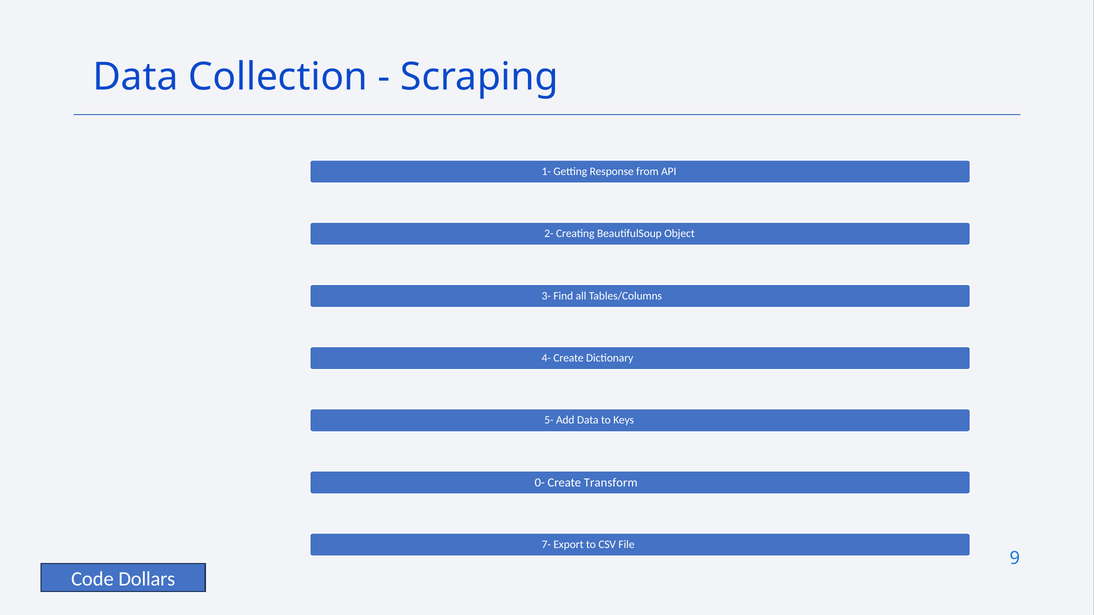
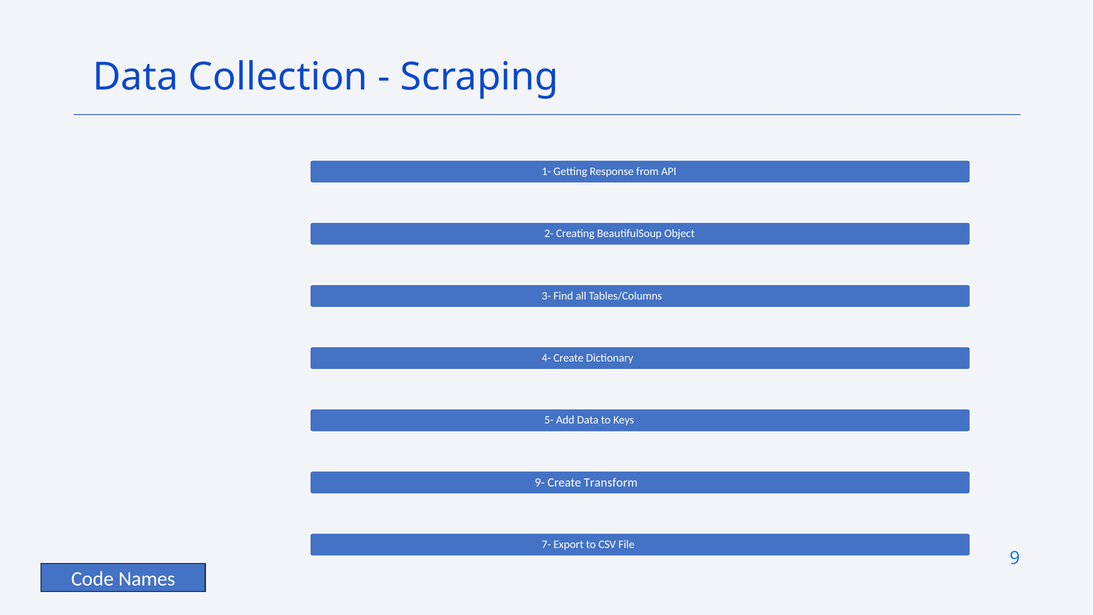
0-: 0- -> 9- (540, 483)
Dollars: Dollars -> Names (147, 579)
